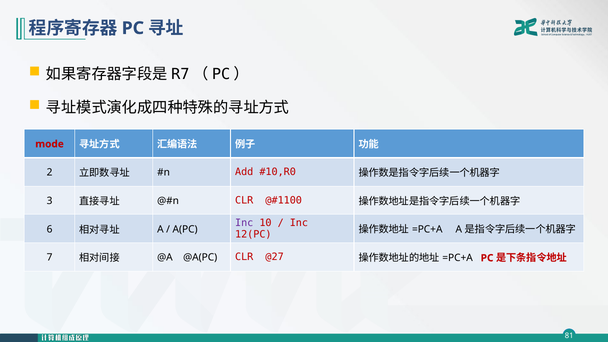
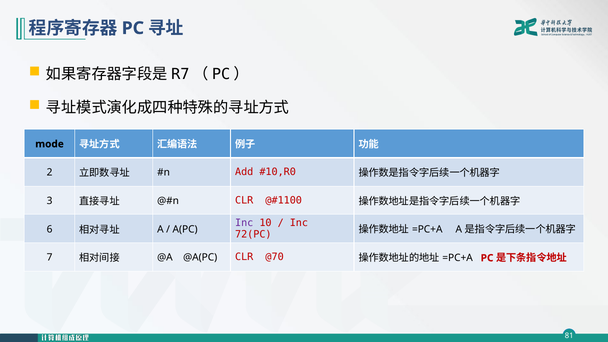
mode colour: red -> black (50, 144)
12(PC: 12(PC -> 72(PC (253, 235)
@27: @27 -> @70 (275, 257)
